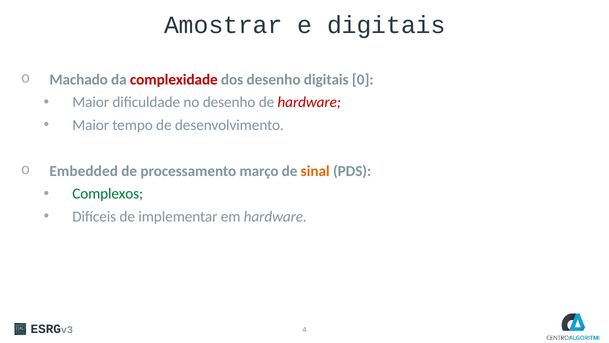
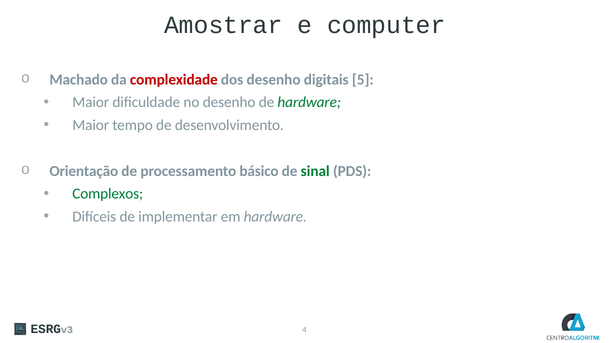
e digitais: digitais -> computer (386, 25)
0: 0 -> 5 (363, 79)
hardware colour: red -> green (309, 102)
Embedded: Embedded -> Orientação (84, 171)
março: março -> básico (259, 171)
sinal colour: orange -> green (315, 171)
